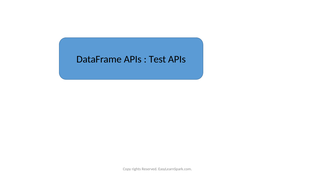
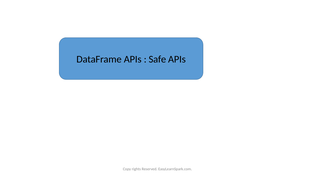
Test: Test -> Safe (157, 59)
